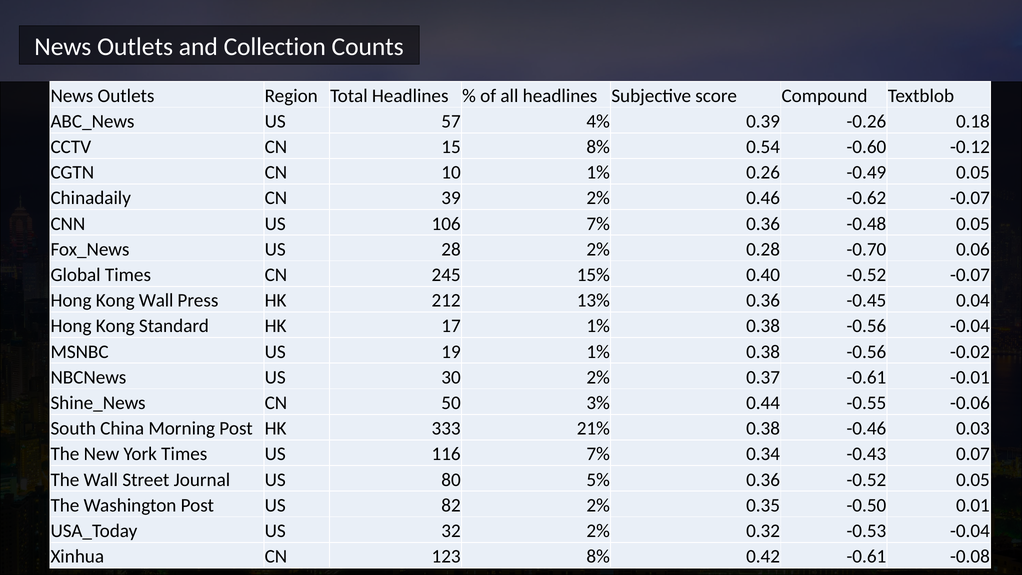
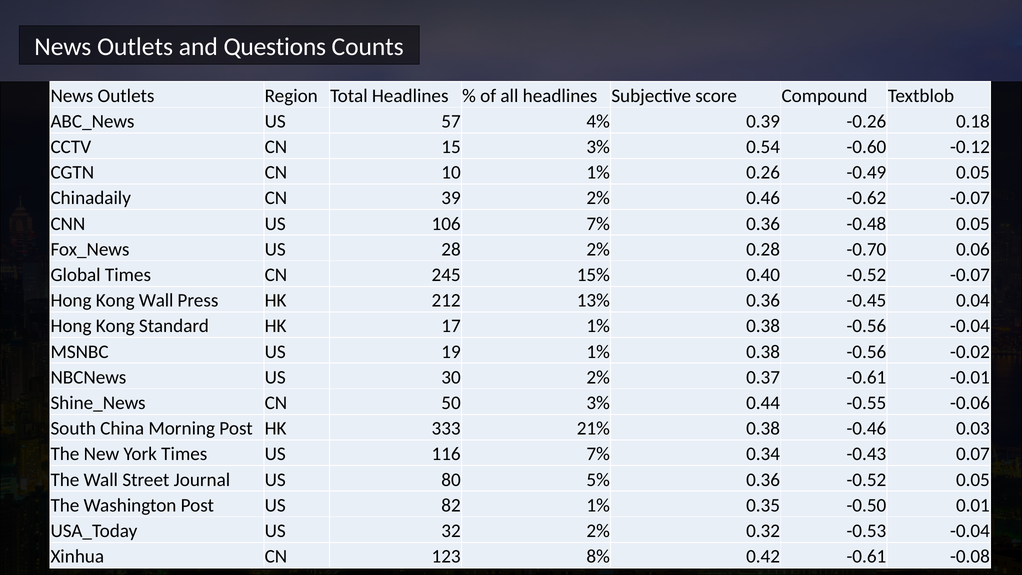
Collection: Collection -> Questions (275, 47)
15 8%: 8% -> 3% (598, 147)
82 2%: 2% -> 1% (598, 505)
